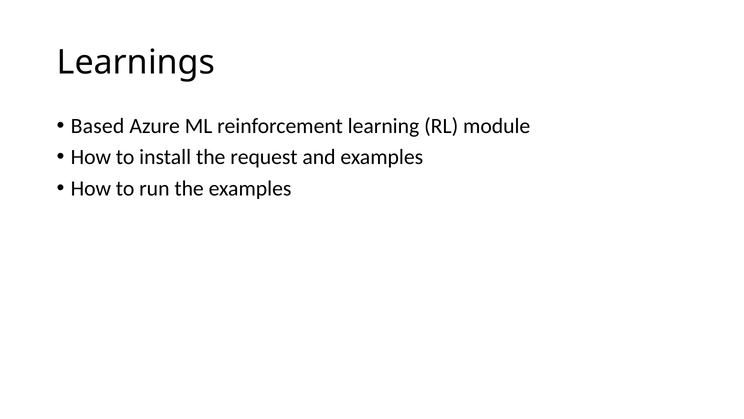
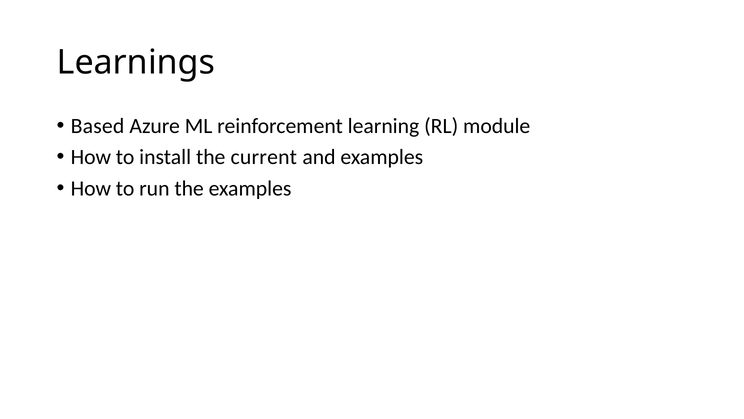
request: request -> current (264, 157)
